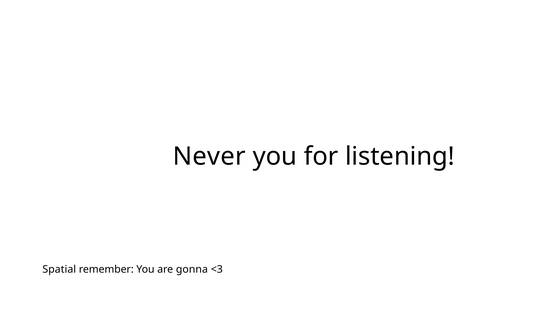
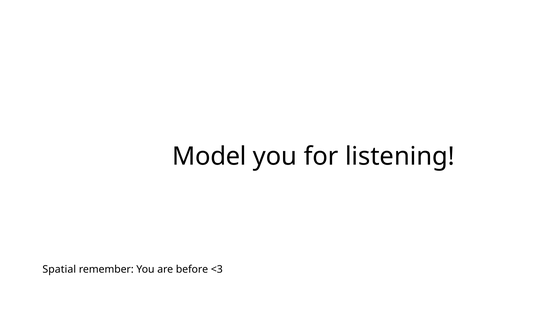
Never: Never -> Model (209, 156)
gonna: gonna -> before (192, 270)
